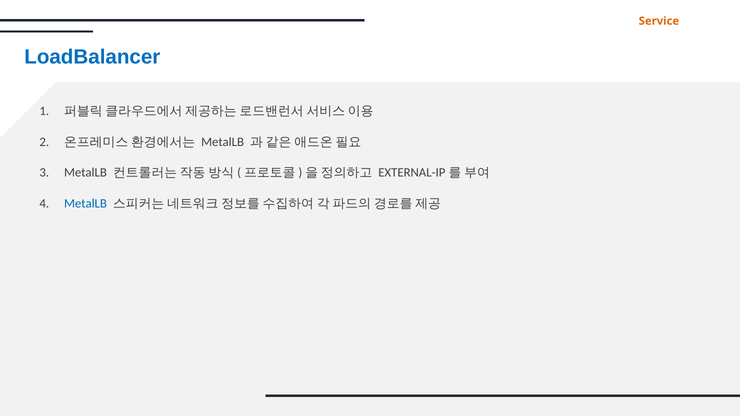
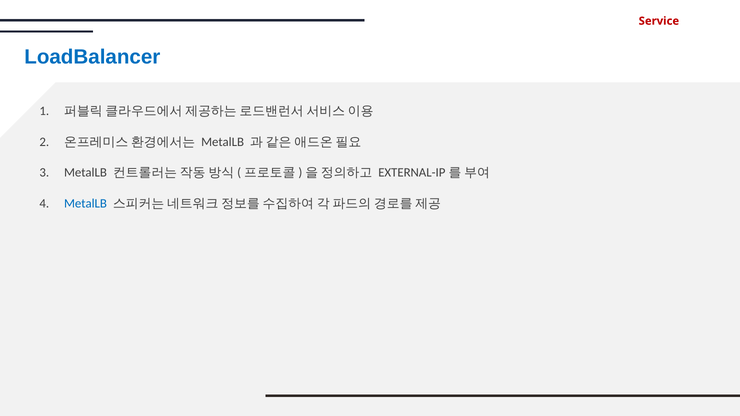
Service colour: orange -> red (659, 21)
